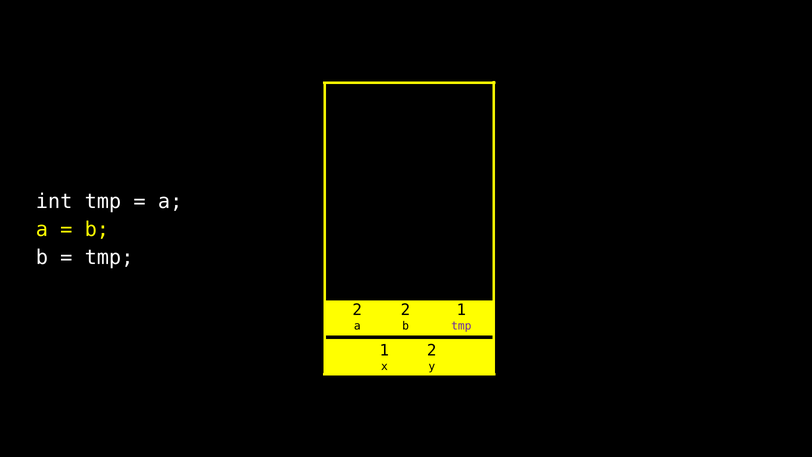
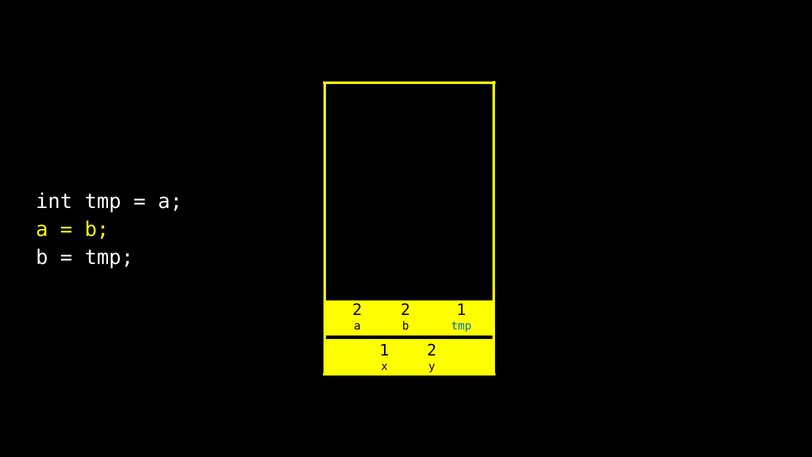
tmp colour: purple -> blue (461, 326)
